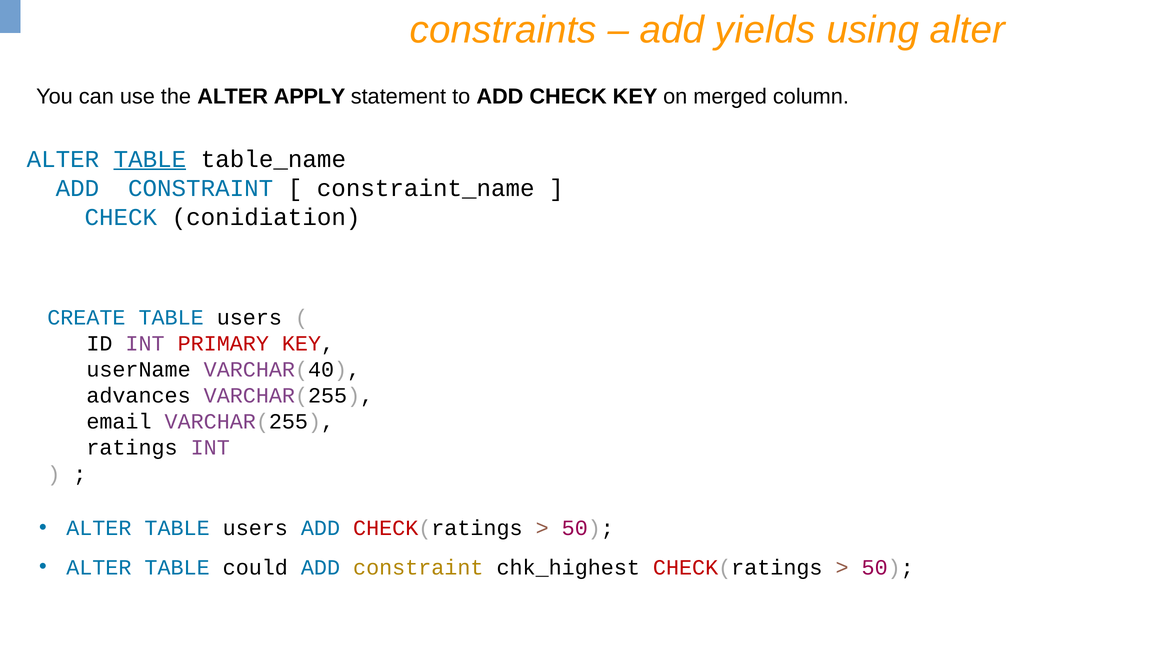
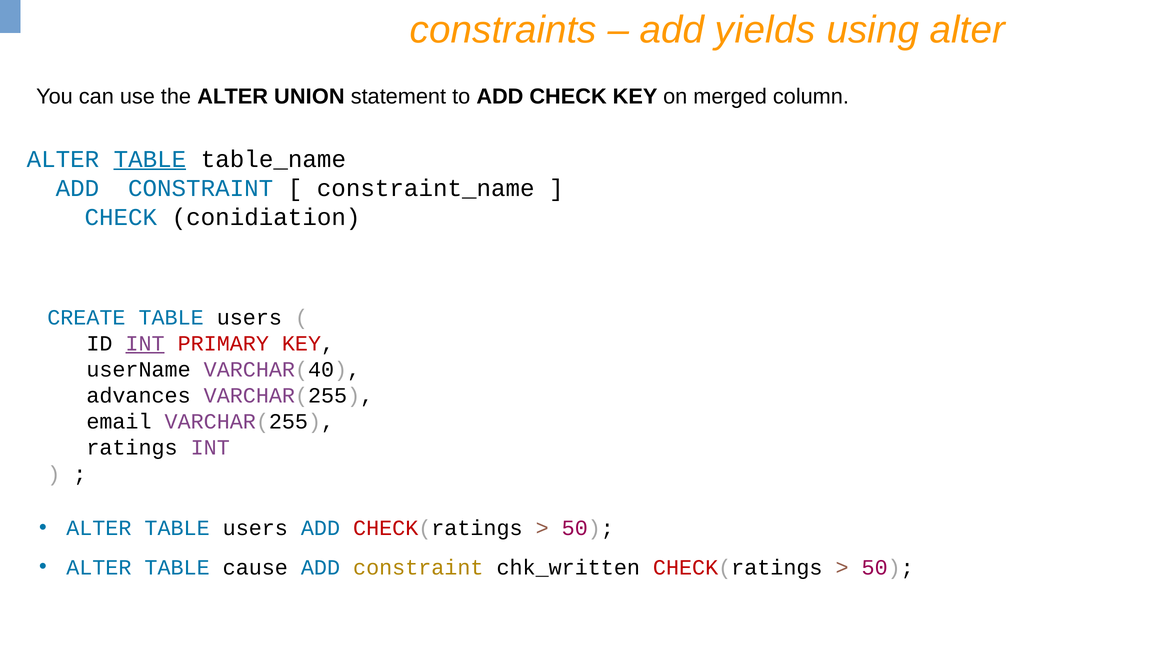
APPLY: APPLY -> UNION (309, 97)
INT underline: none -> present (145, 343)
could: could -> cause (255, 567)
chk_highest: chk_highest -> chk_written (568, 567)
